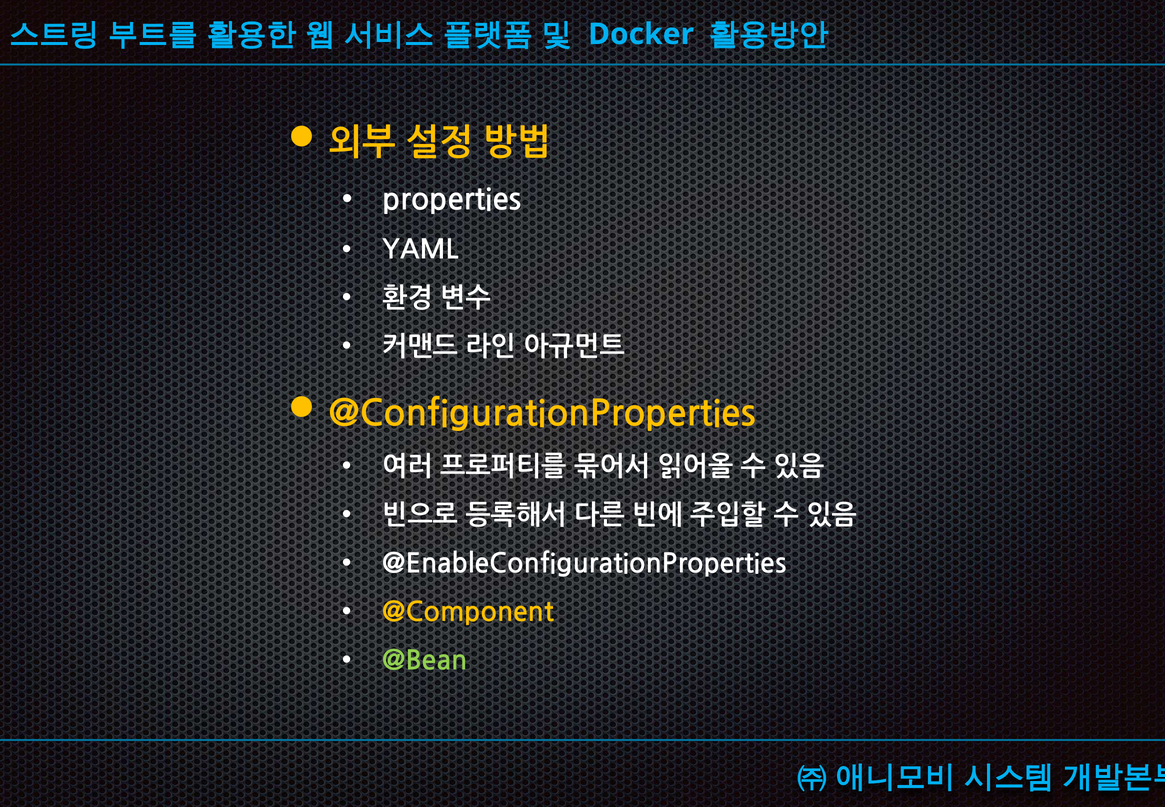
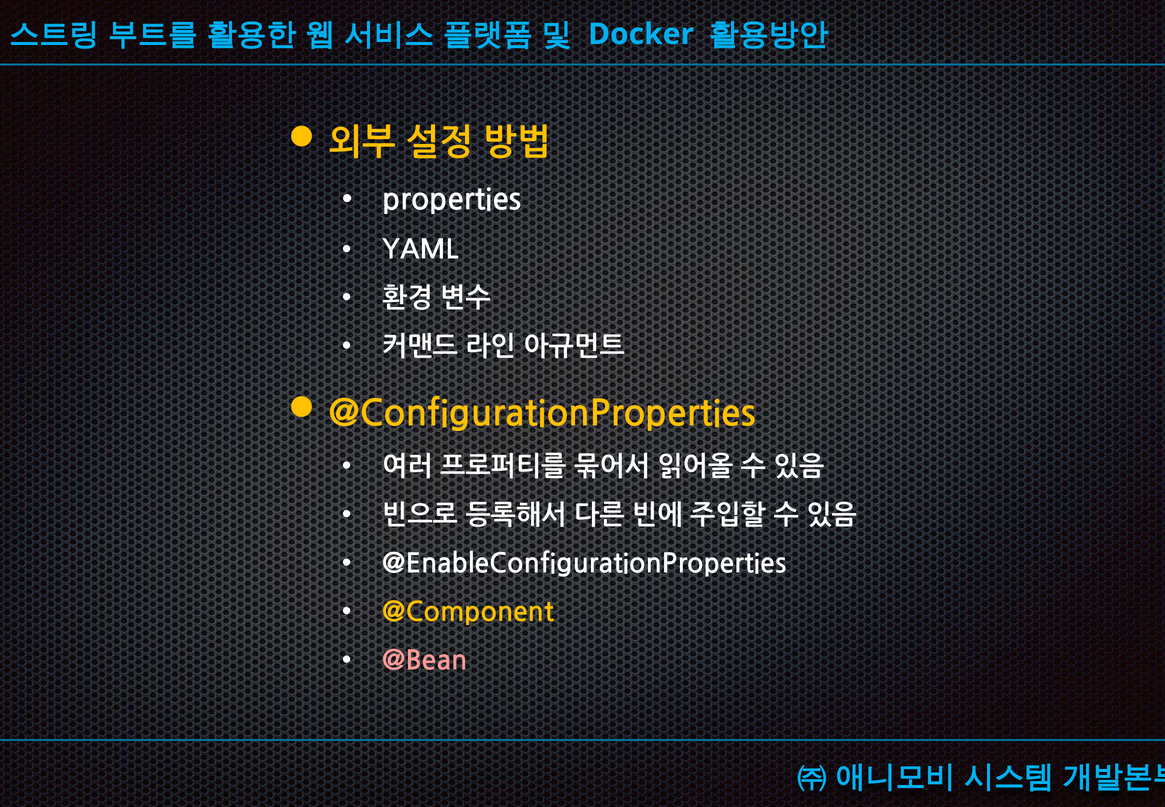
@Bean colour: light green -> pink (425, 660)
